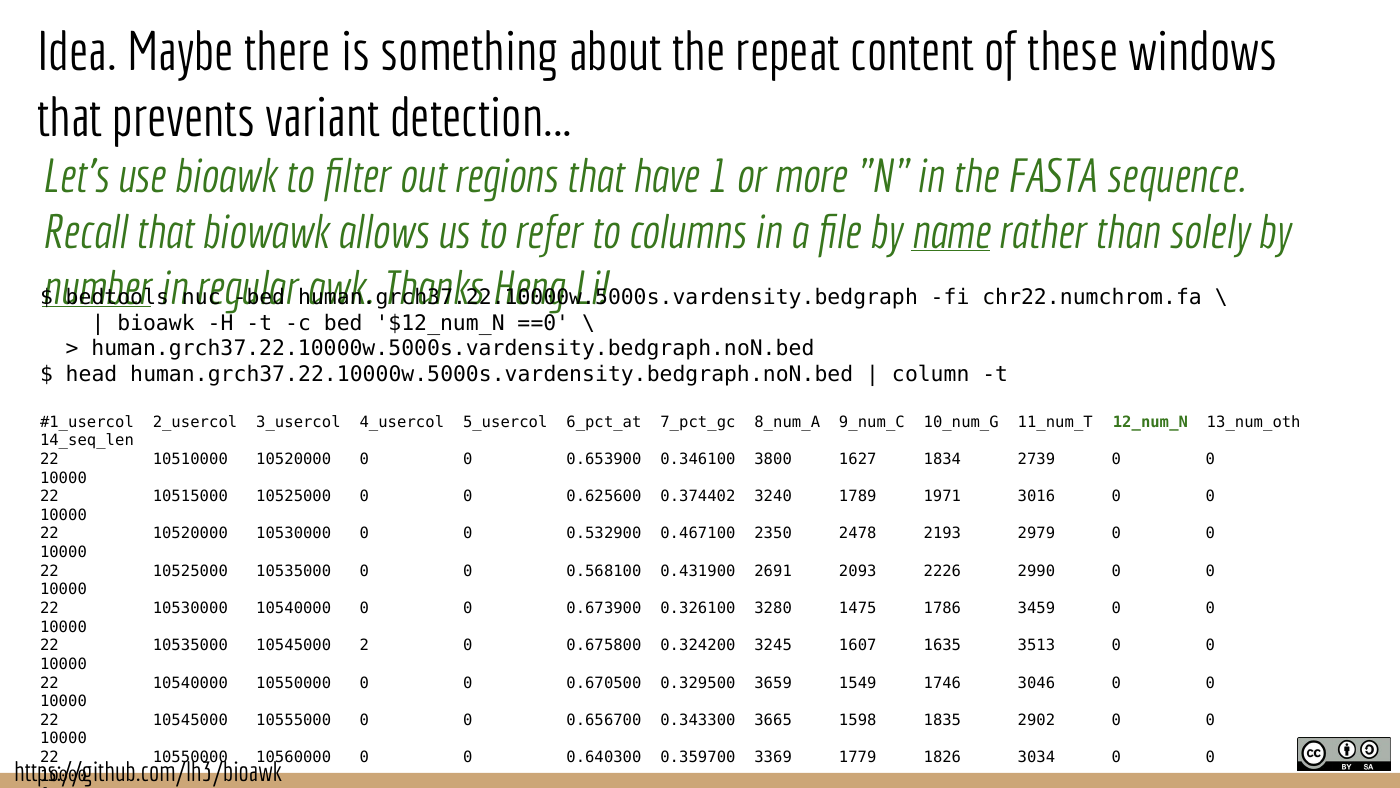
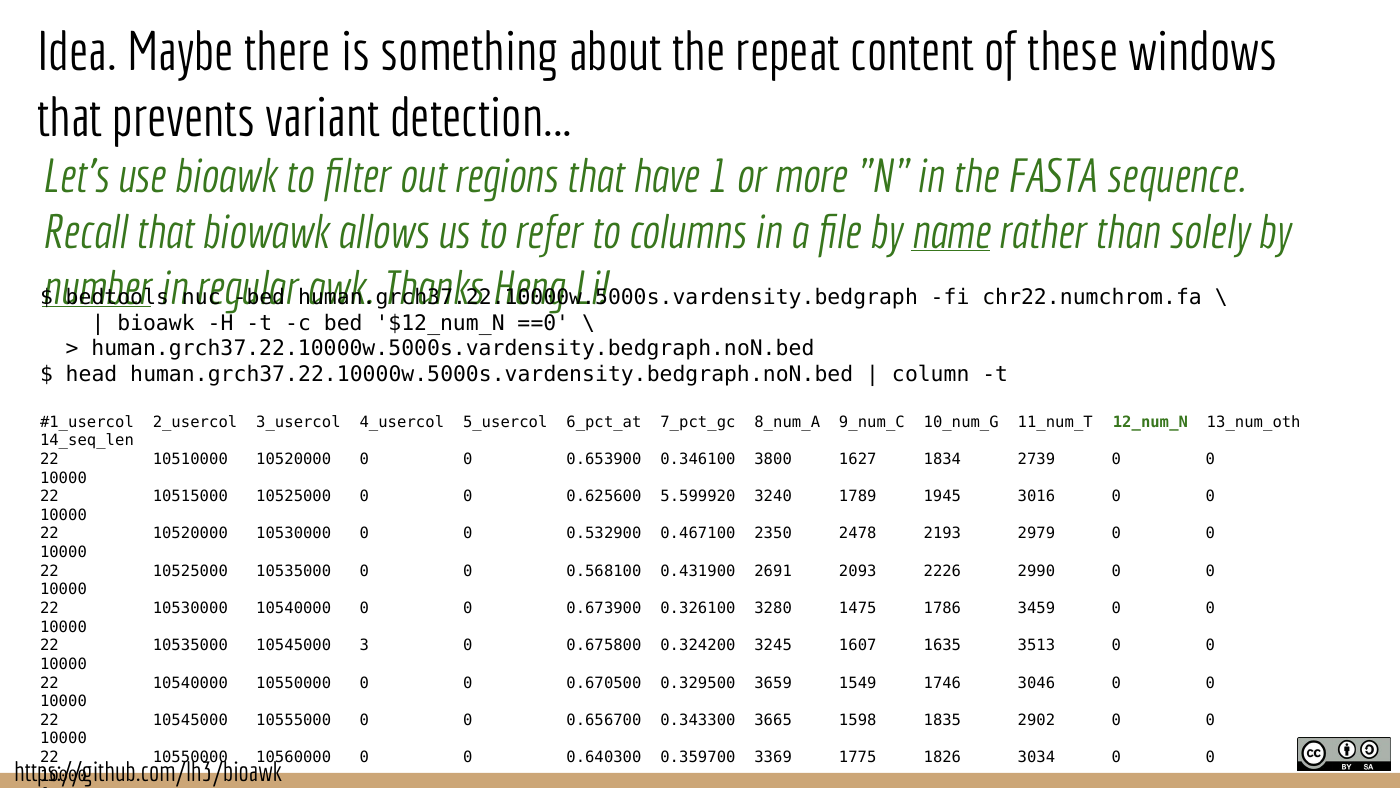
0.374402: 0.374402 -> 5.599920 (698, 496)
1971: 1971 -> 1945 (942, 496)
2: 2 -> 3 (364, 645)
1779: 1779 -> 1775 (858, 757)
